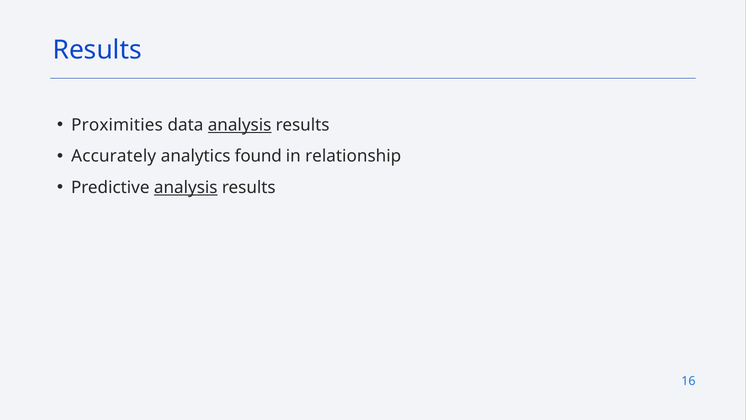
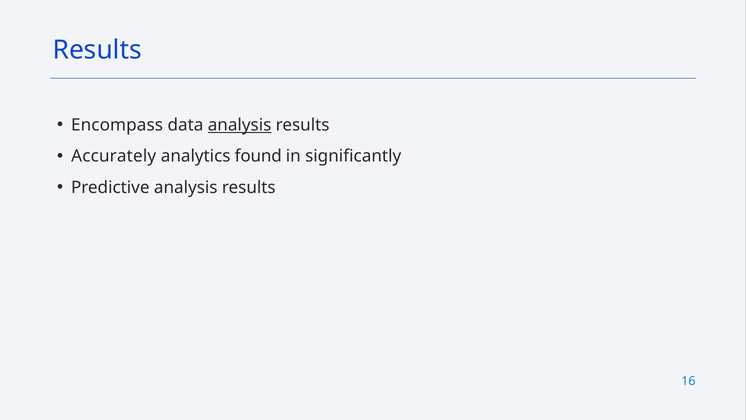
Proximities: Proximities -> Encompass (117, 125)
relationship: relationship -> significantly (353, 156)
analysis underline: present -> none (186, 188)
